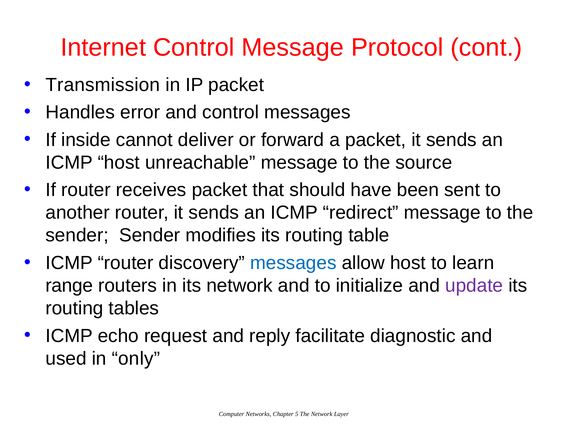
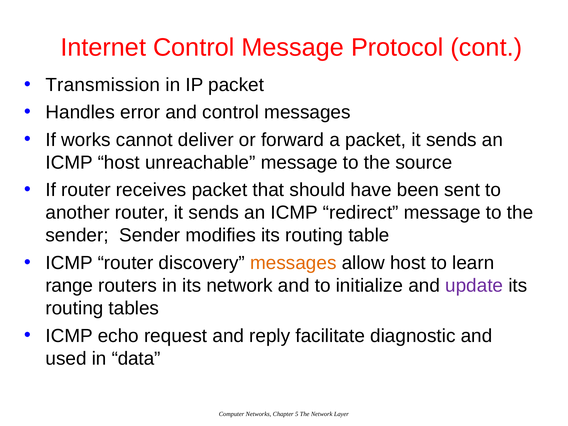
inside: inside -> works (86, 140)
messages colour: blue -> orange (293, 263)
only: only -> data (136, 358)
